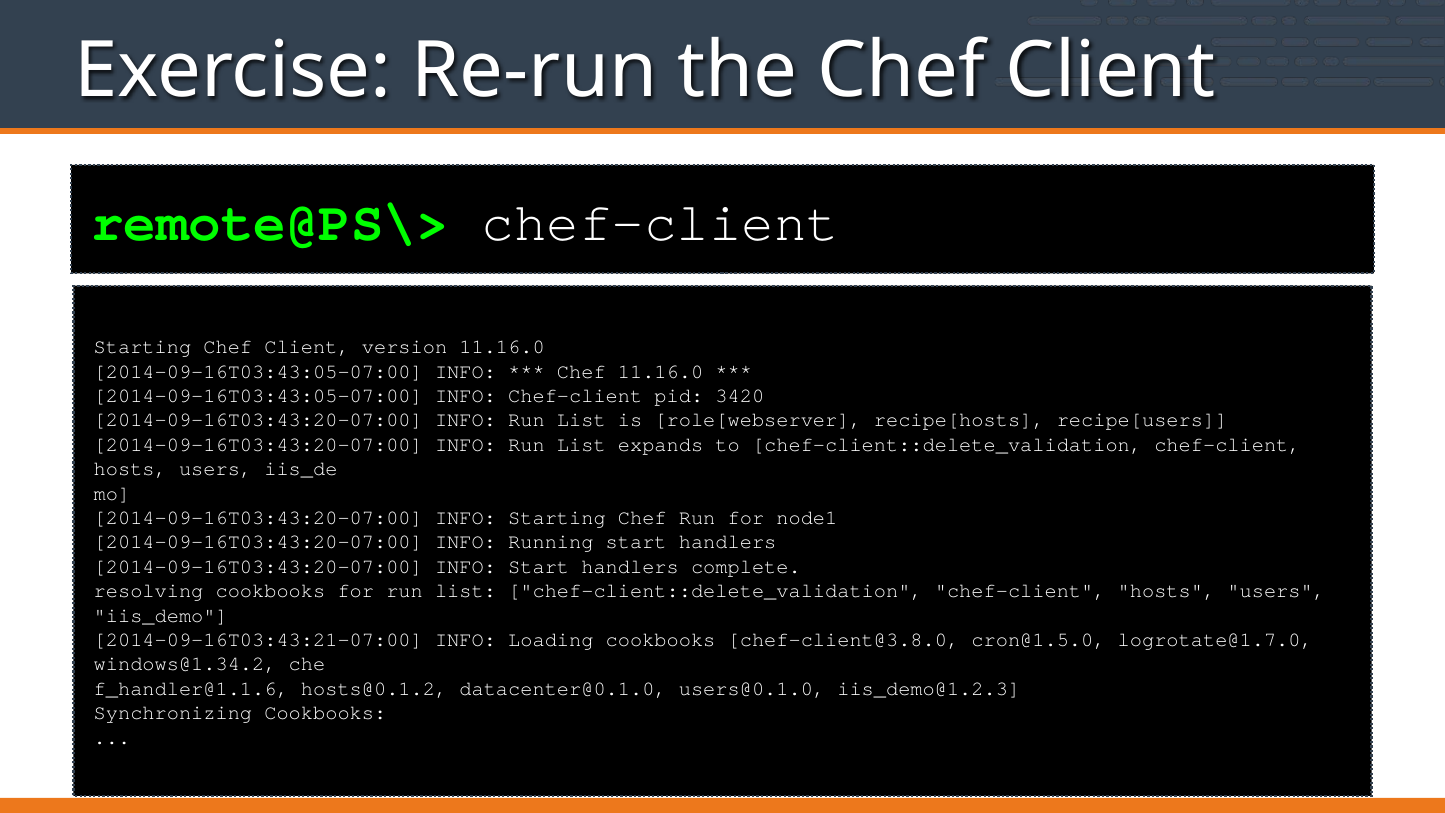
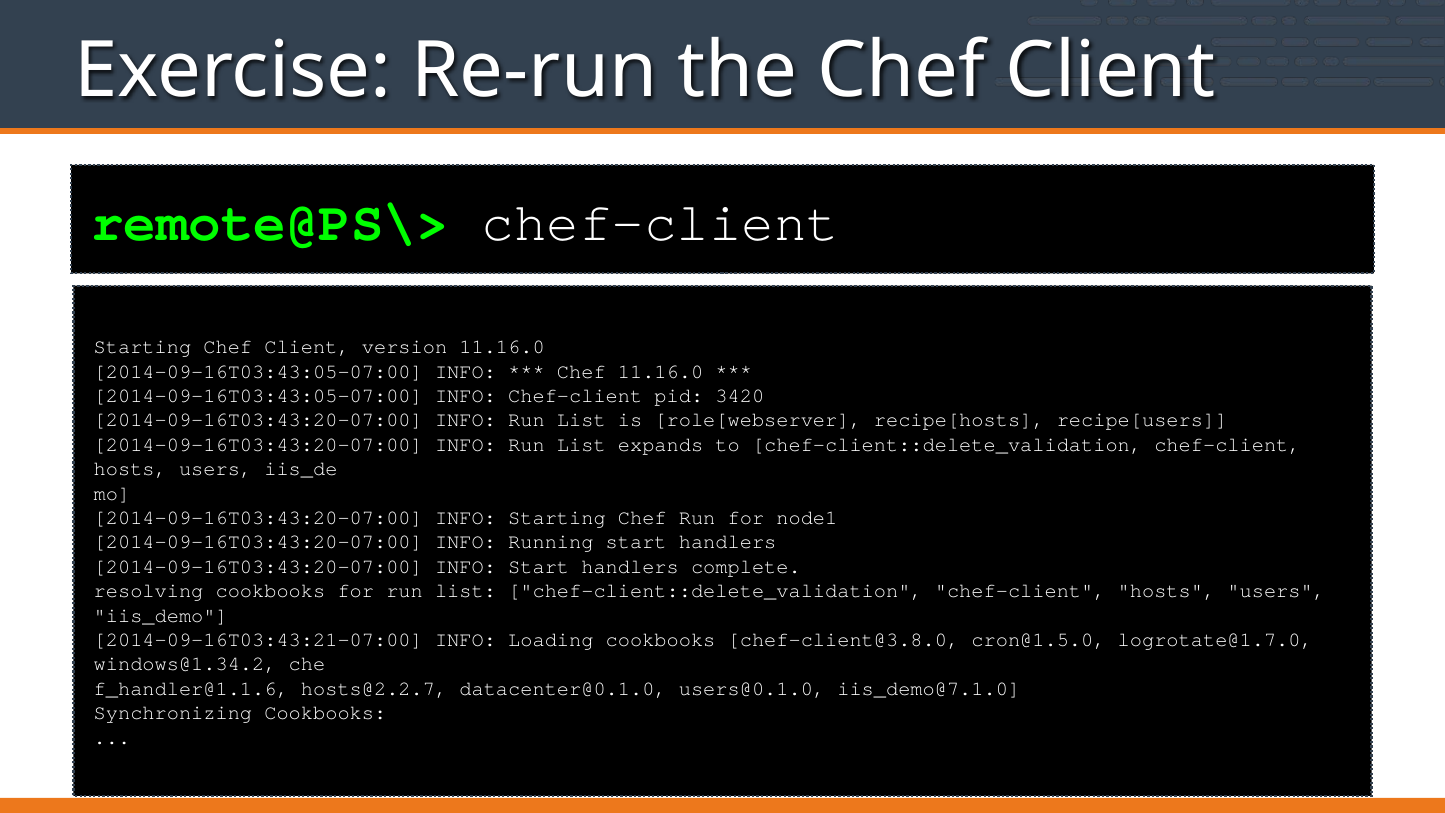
hosts@0.1.2: hosts@0.1.2 -> hosts@2.2.7 (374, 688)
iis_demo@1.2.3: iis_demo@1.2.3 -> iis_demo@7.1.0 (929, 688)
